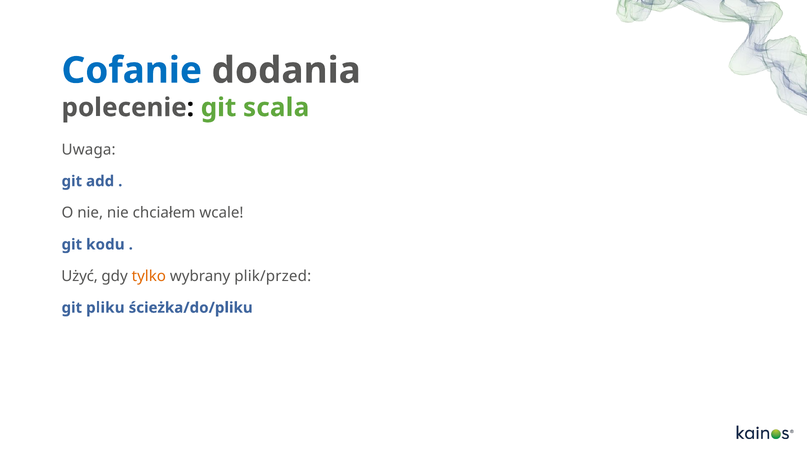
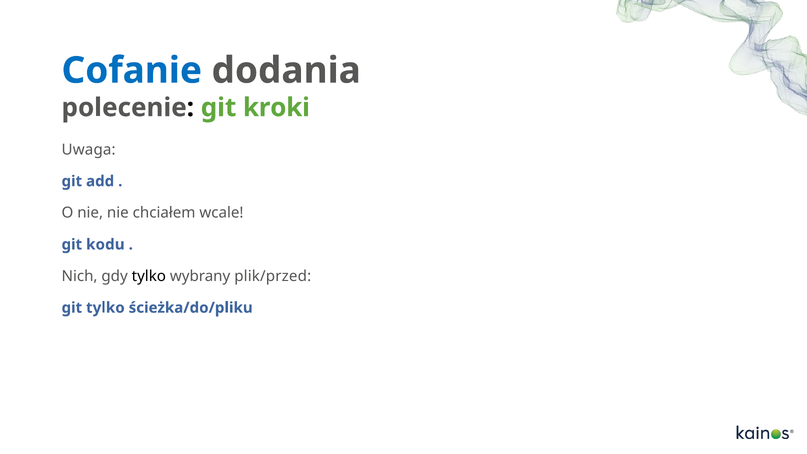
scala: scala -> kroki (276, 108)
Użyć: Użyć -> Nich (80, 276)
tylko colour: orange -> black (149, 276)
git pliku: pliku -> tylko (105, 308)
